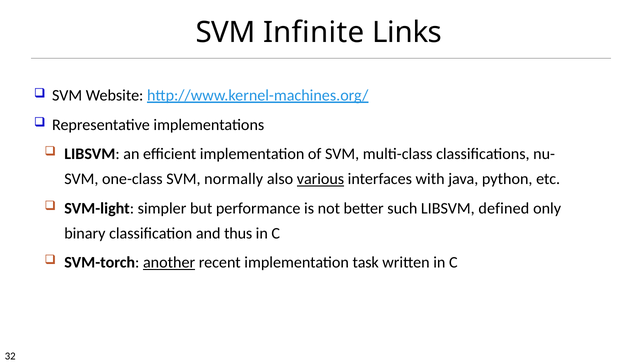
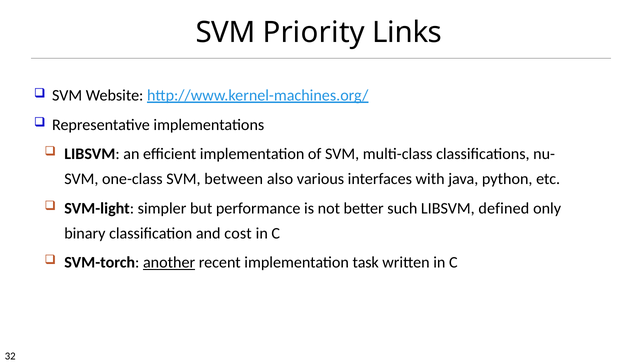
Infinite: Infinite -> Priority (314, 33)
normally: normally -> between (234, 179)
various underline: present -> none (320, 179)
thus: thus -> cost (238, 233)
